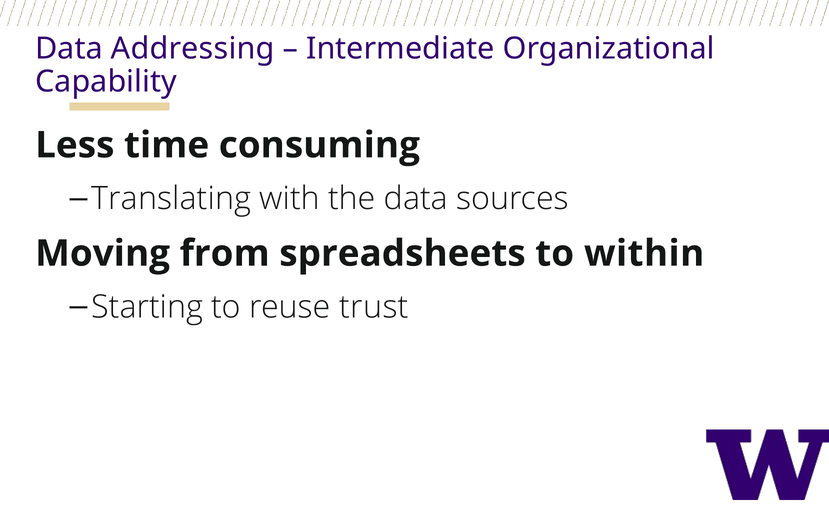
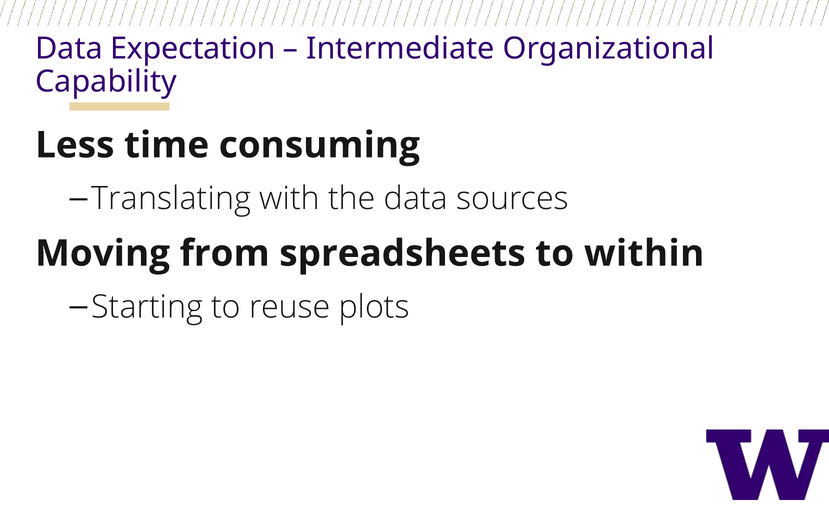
Addressing: Addressing -> Expectation (193, 49)
trust: trust -> plots (374, 307)
